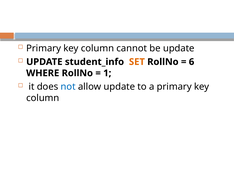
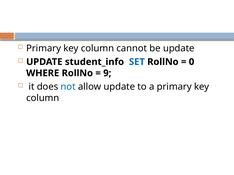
SET colour: orange -> blue (137, 62)
6: 6 -> 0 (192, 62)
1: 1 -> 9 (107, 73)
